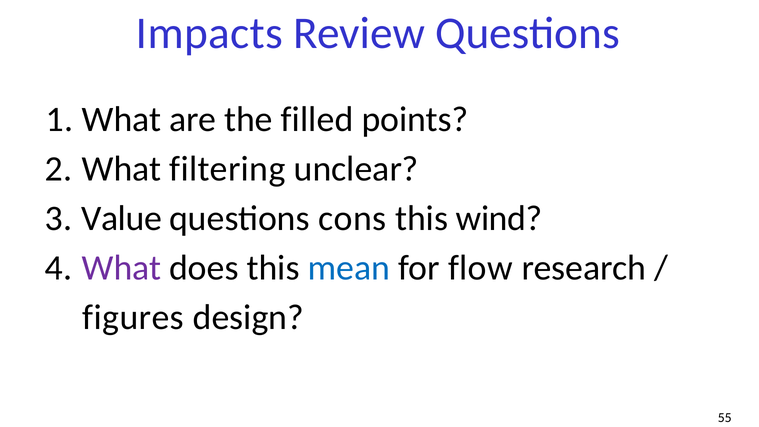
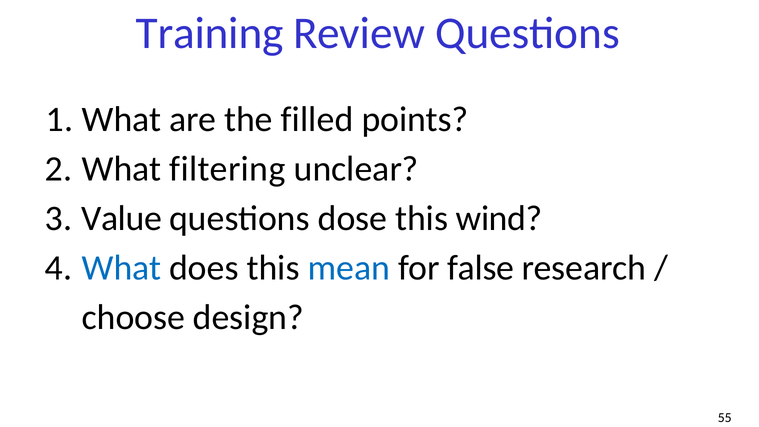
Impacts: Impacts -> Training (210, 33)
cons: cons -> dose (353, 219)
What colour: purple -> blue (122, 268)
flow: flow -> false (481, 268)
figures: figures -> choose (133, 317)
